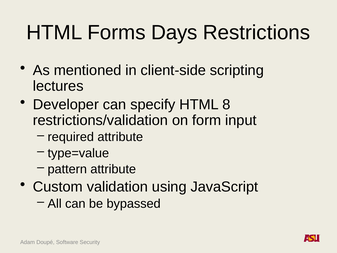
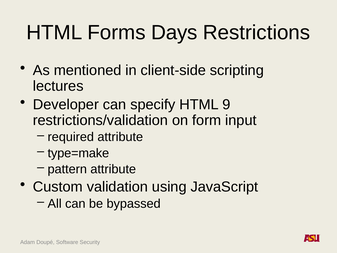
8: 8 -> 9 (226, 104)
type=value: type=value -> type=make (78, 153)
